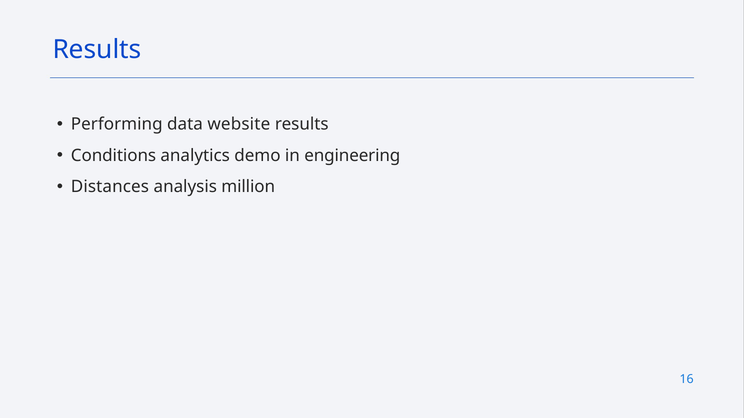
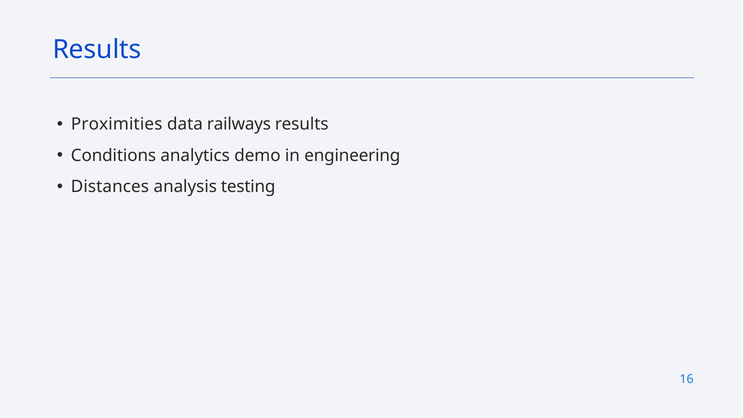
Performing: Performing -> Proximities (117, 124)
website: website -> railways (239, 124)
million: million -> testing (248, 187)
